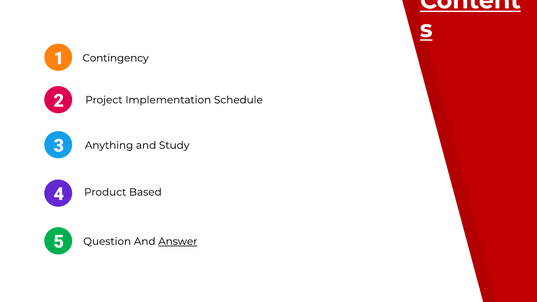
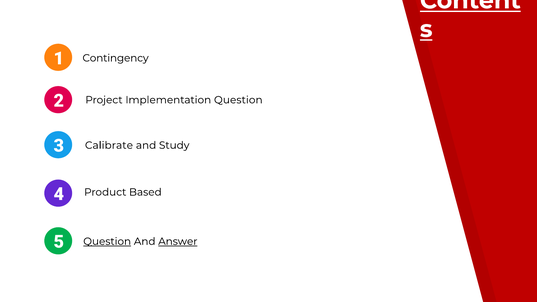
Implementation Schedule: Schedule -> Question (238, 100)
Anything: Anything -> Calibrate (109, 145)
Question underline: none -> present (107, 242)
